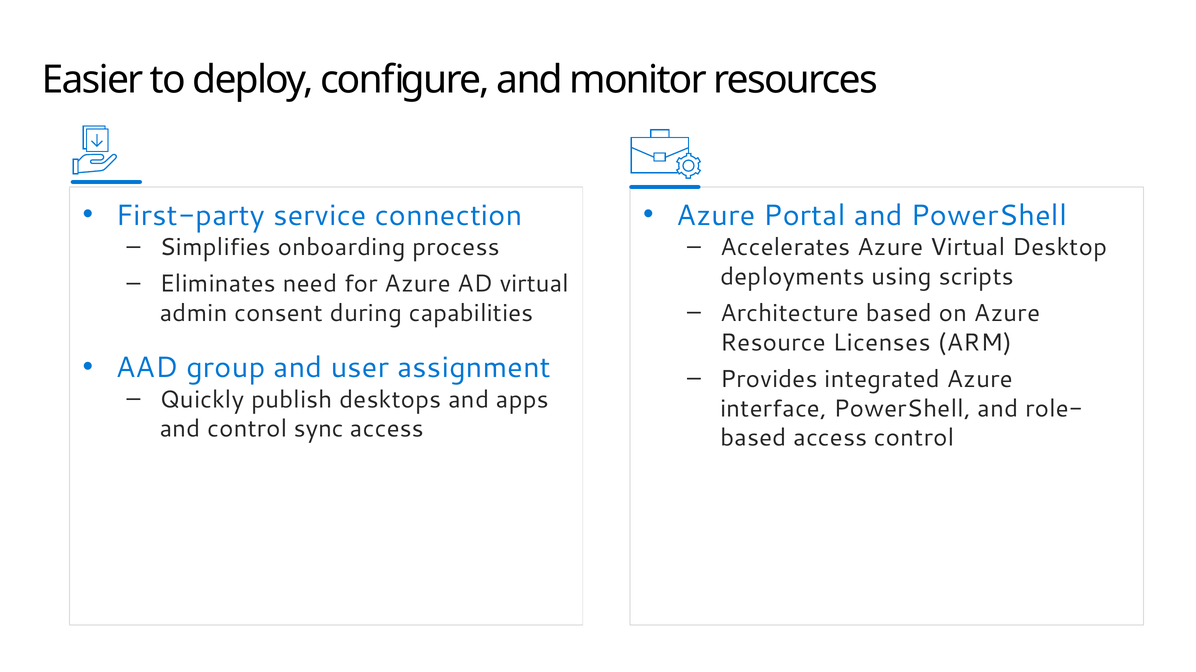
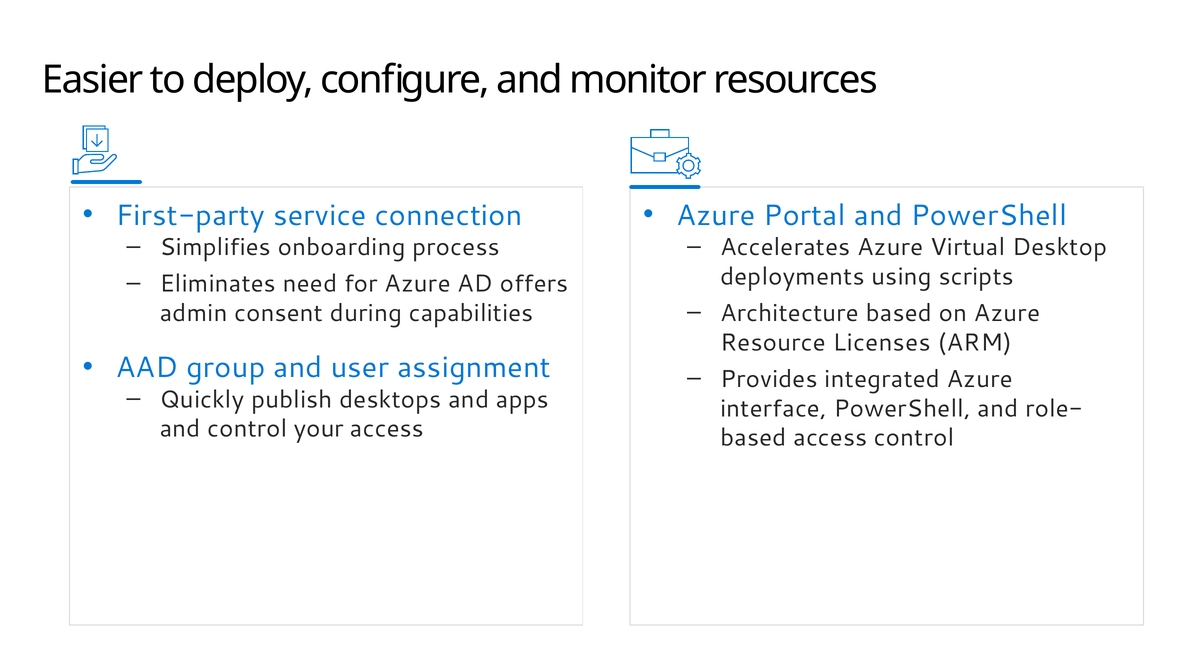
AD virtual: virtual -> offers (534, 284)
sync: sync -> your (319, 429)
